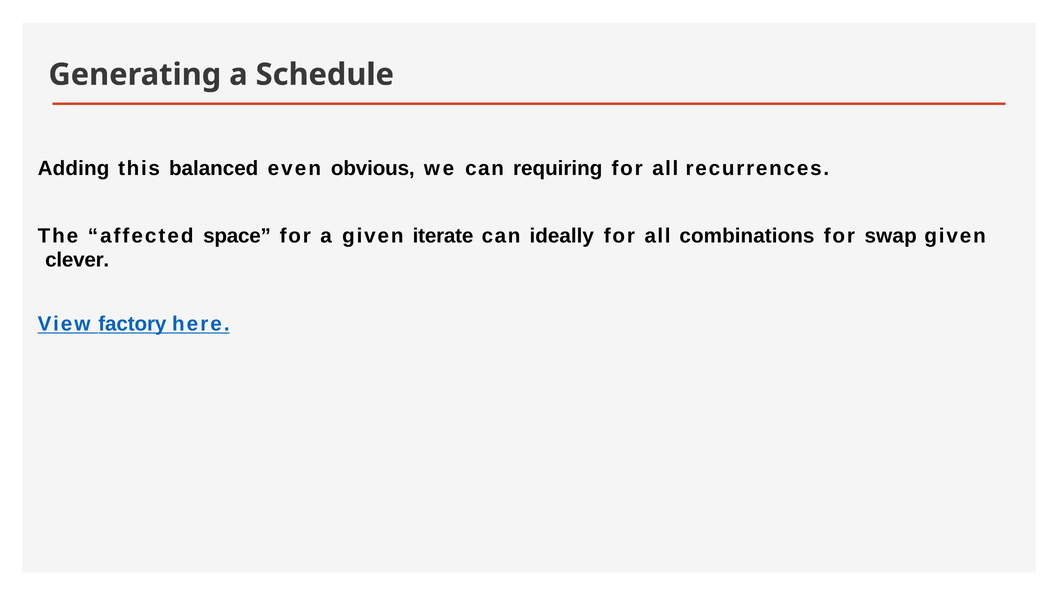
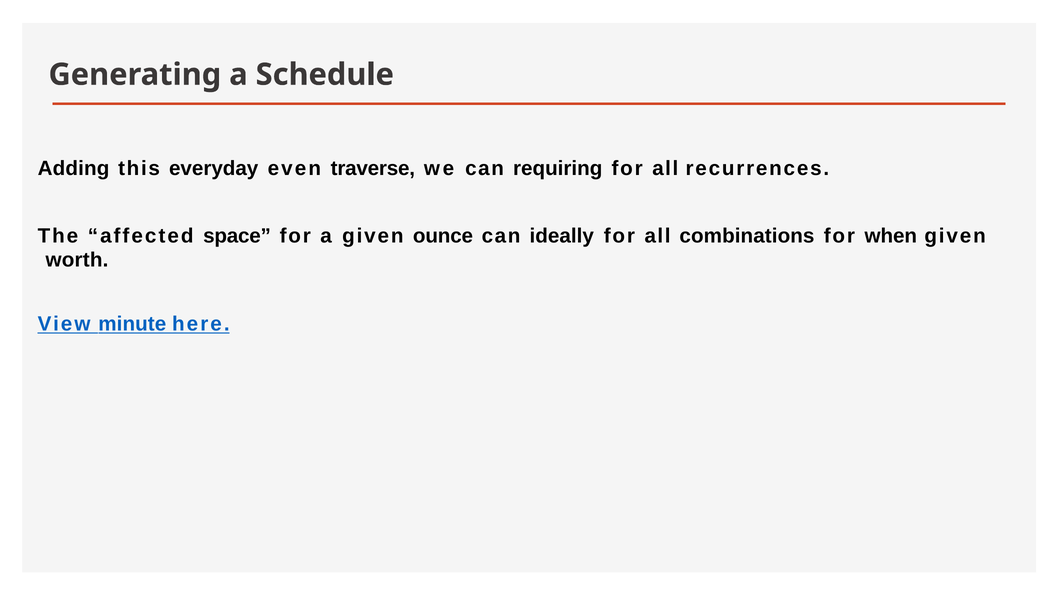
balanced: balanced -> everyday (214, 168)
obvious: obvious -> traverse (373, 168)
iterate: iterate -> ounce (443, 236)
swap: swap -> when (891, 236)
clever: clever -> worth (77, 260)
factory: factory -> minute (132, 324)
